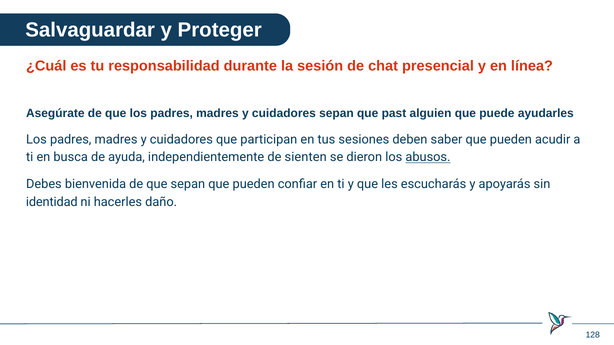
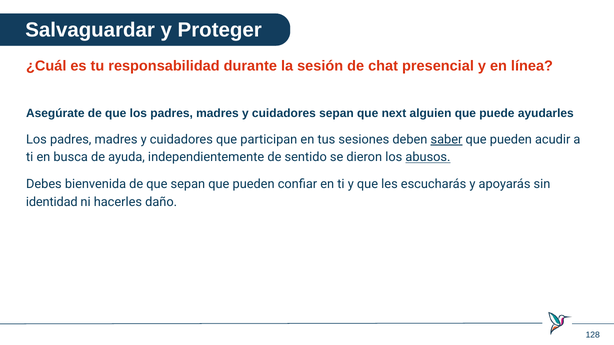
past: past -> next (394, 113)
saber underline: none -> present (446, 140)
sienten: sienten -> sentido (306, 157)
